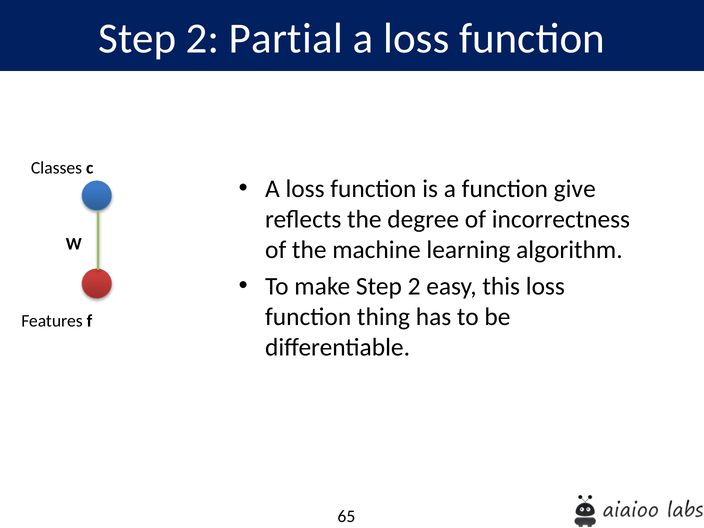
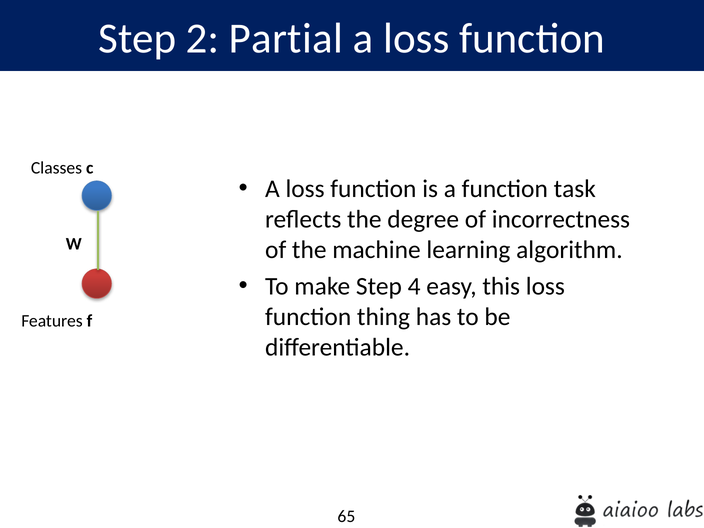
give: give -> task (575, 189)
make Step 2: 2 -> 4 (414, 286)
